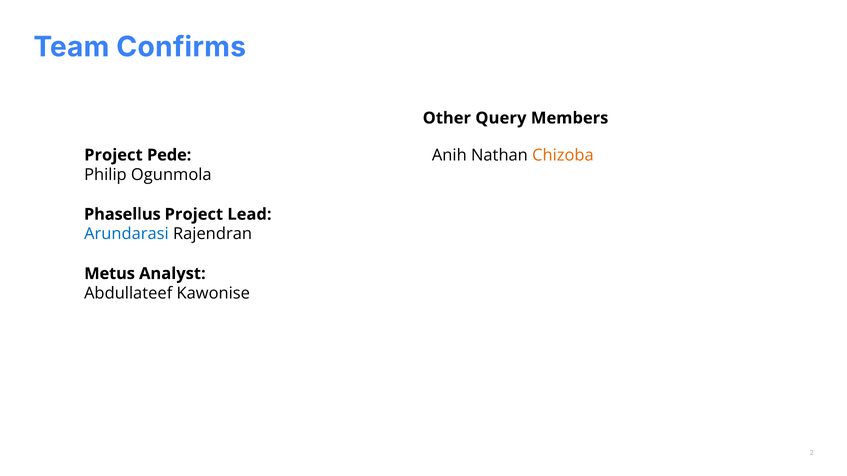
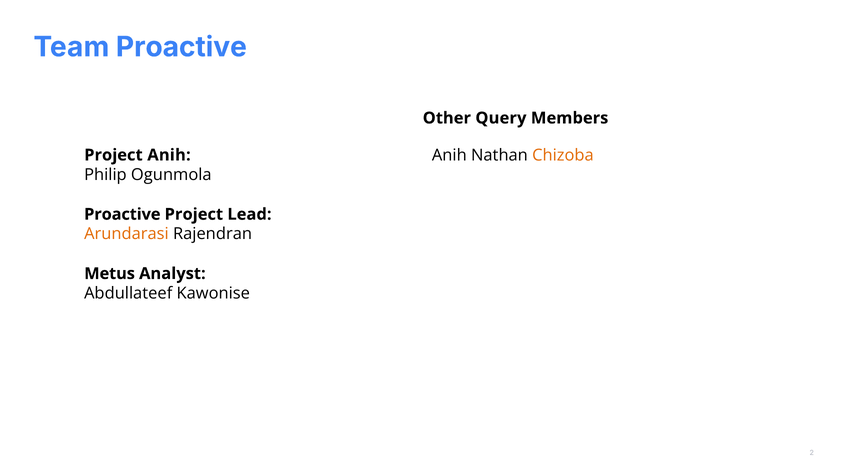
Team Confirms: Confirms -> Proactive (181, 47)
Project Pede: Pede -> Anih (169, 155)
Phasellus: Phasellus -> Proactive (122, 215)
Arundarasi colour: blue -> orange (126, 234)
